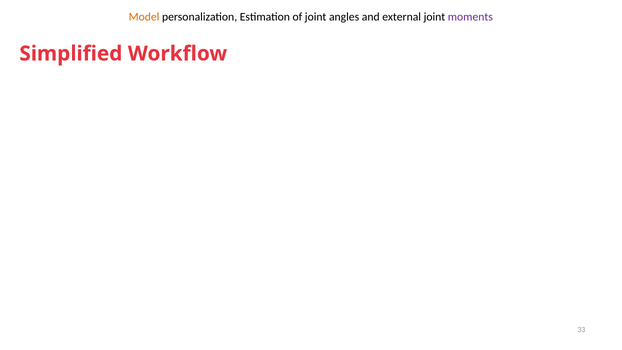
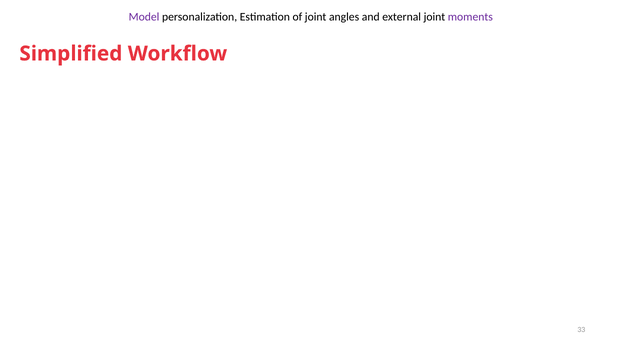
Model colour: orange -> purple (144, 17)
